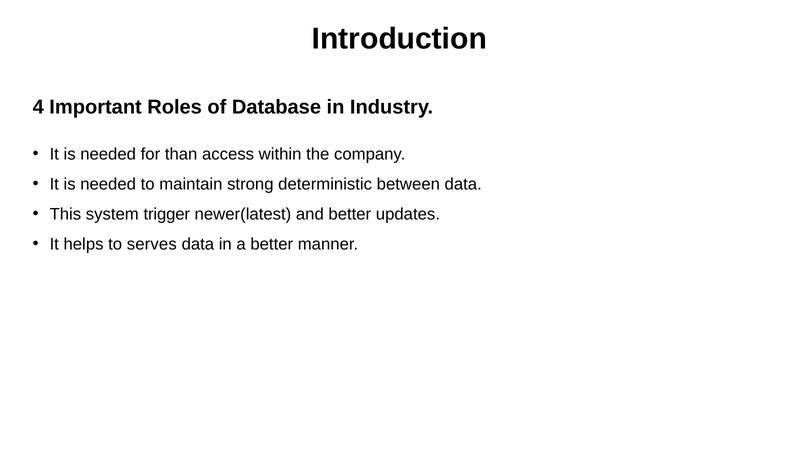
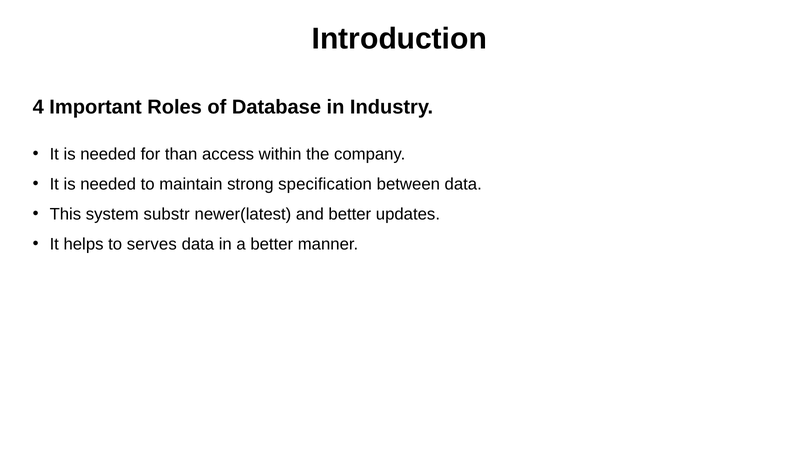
deterministic: deterministic -> specification (325, 184)
trigger: trigger -> substr (167, 214)
